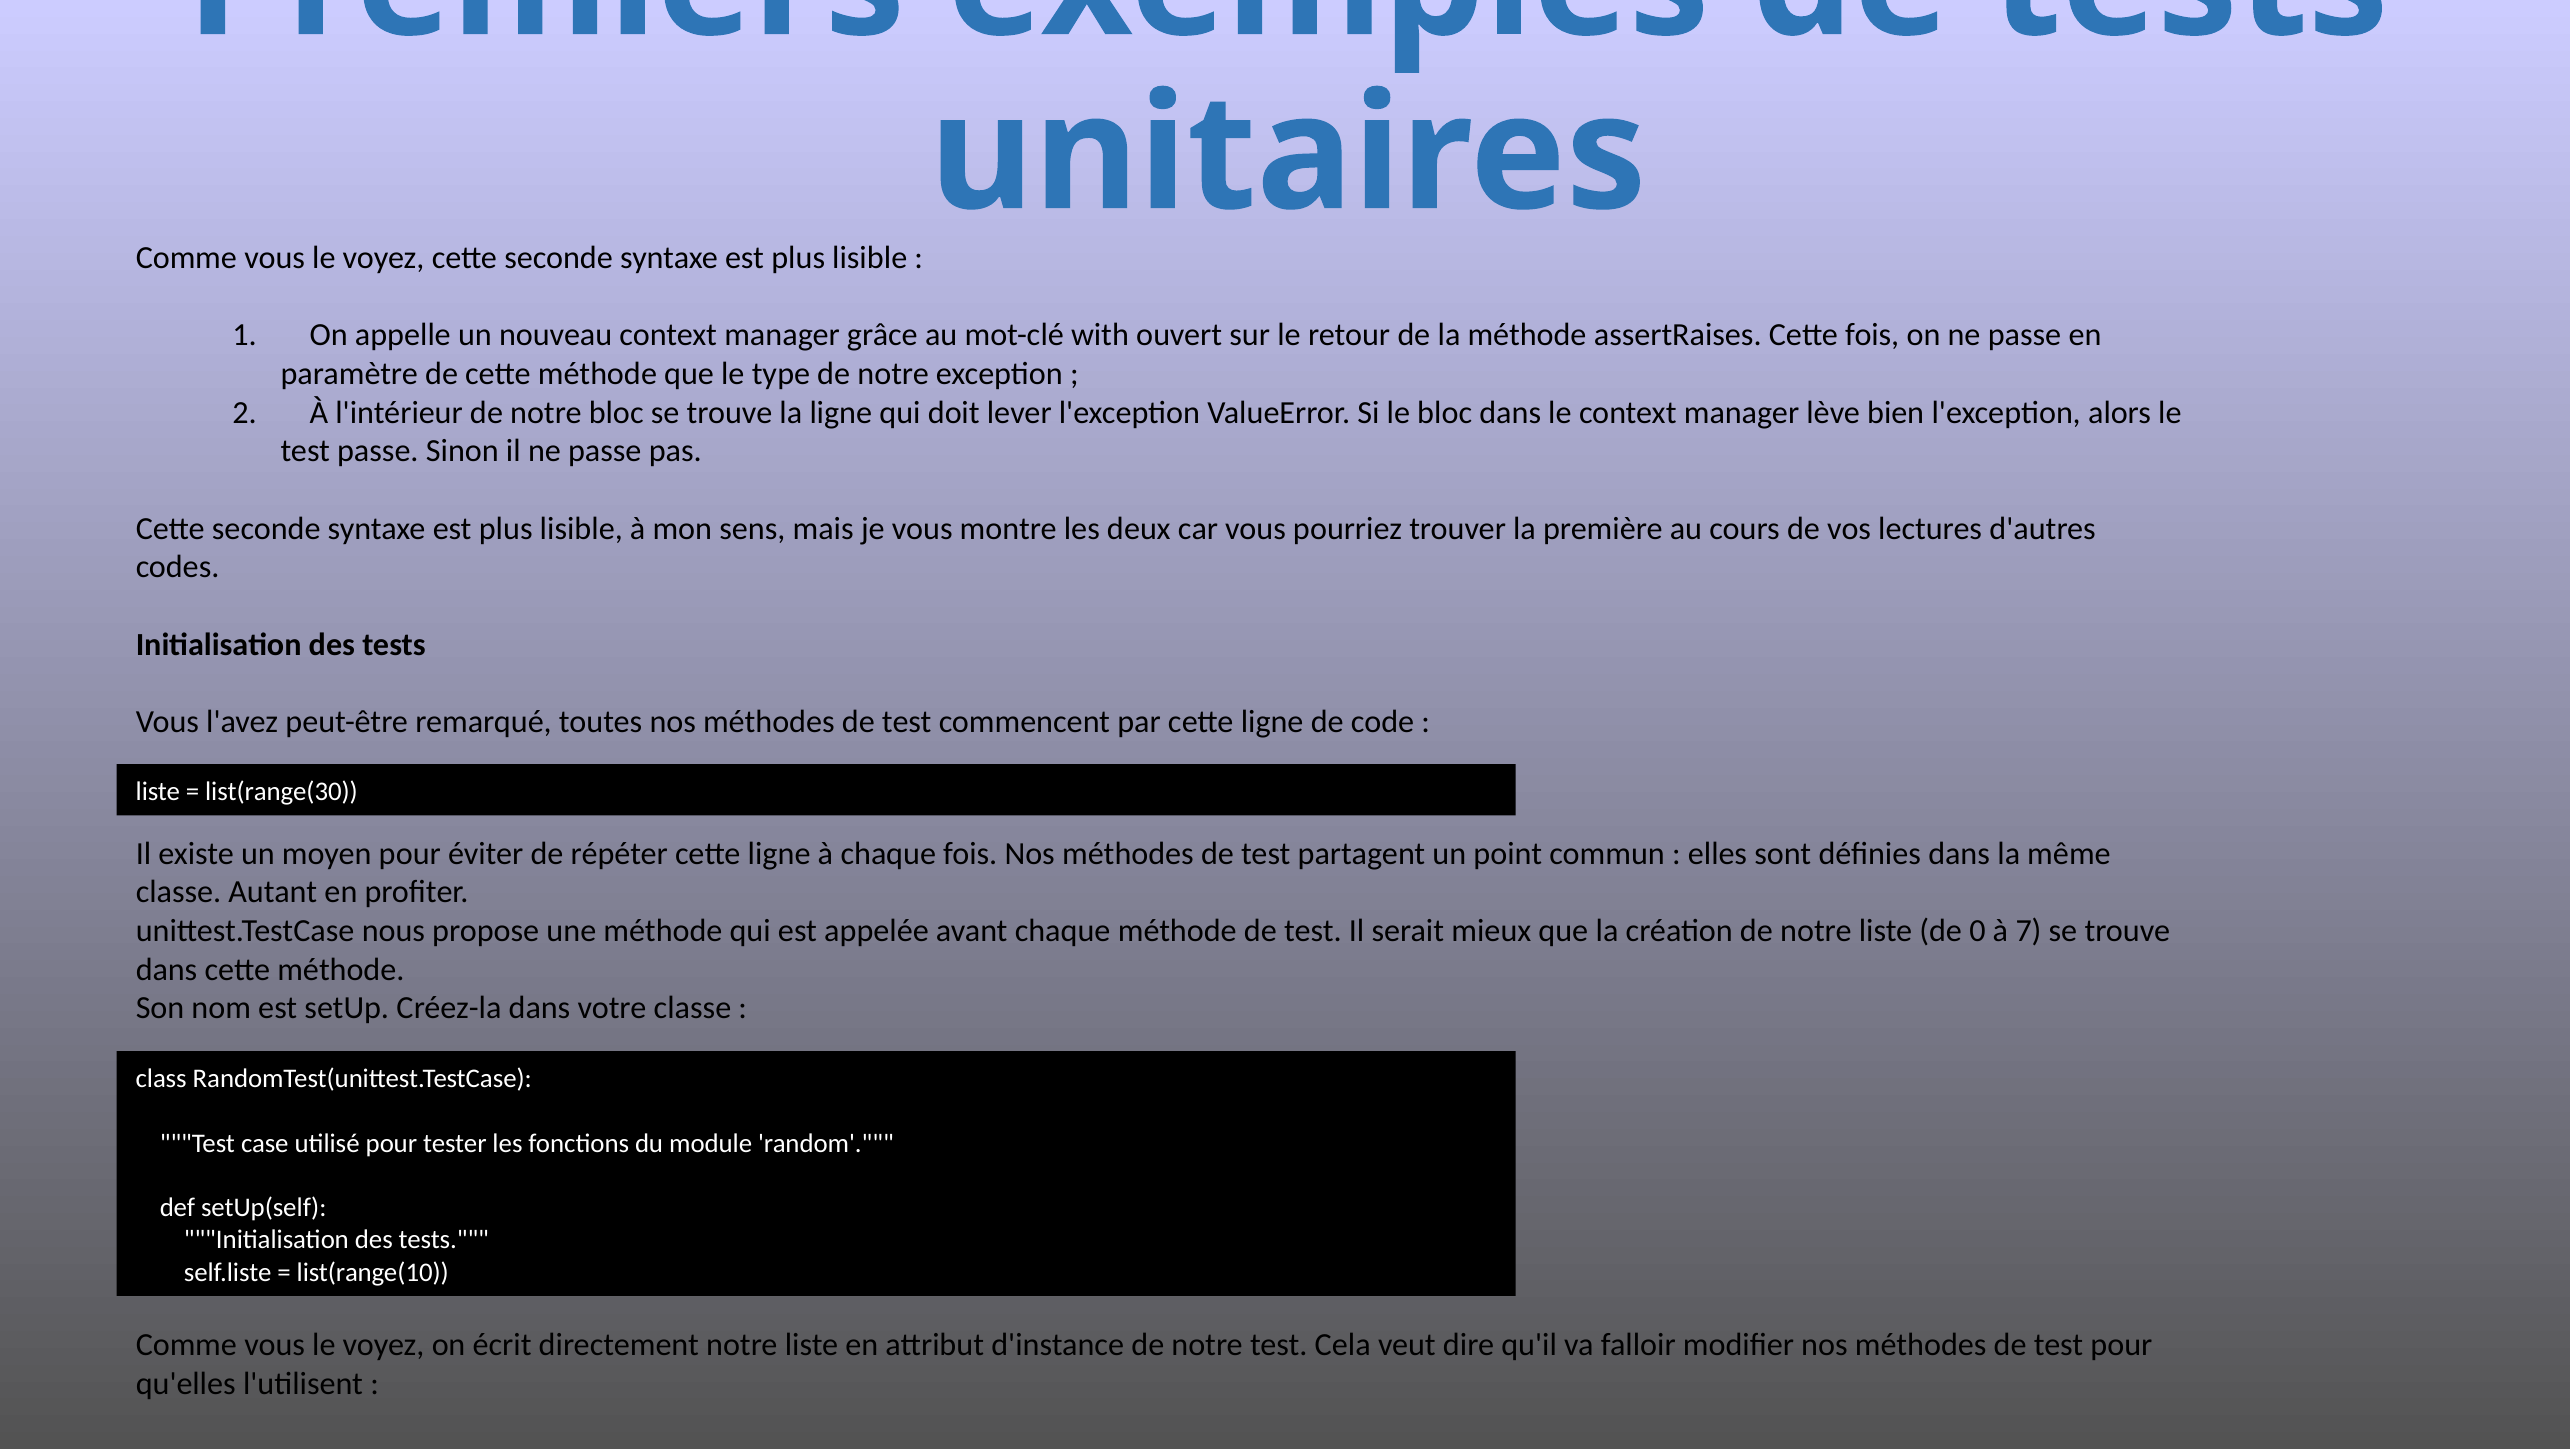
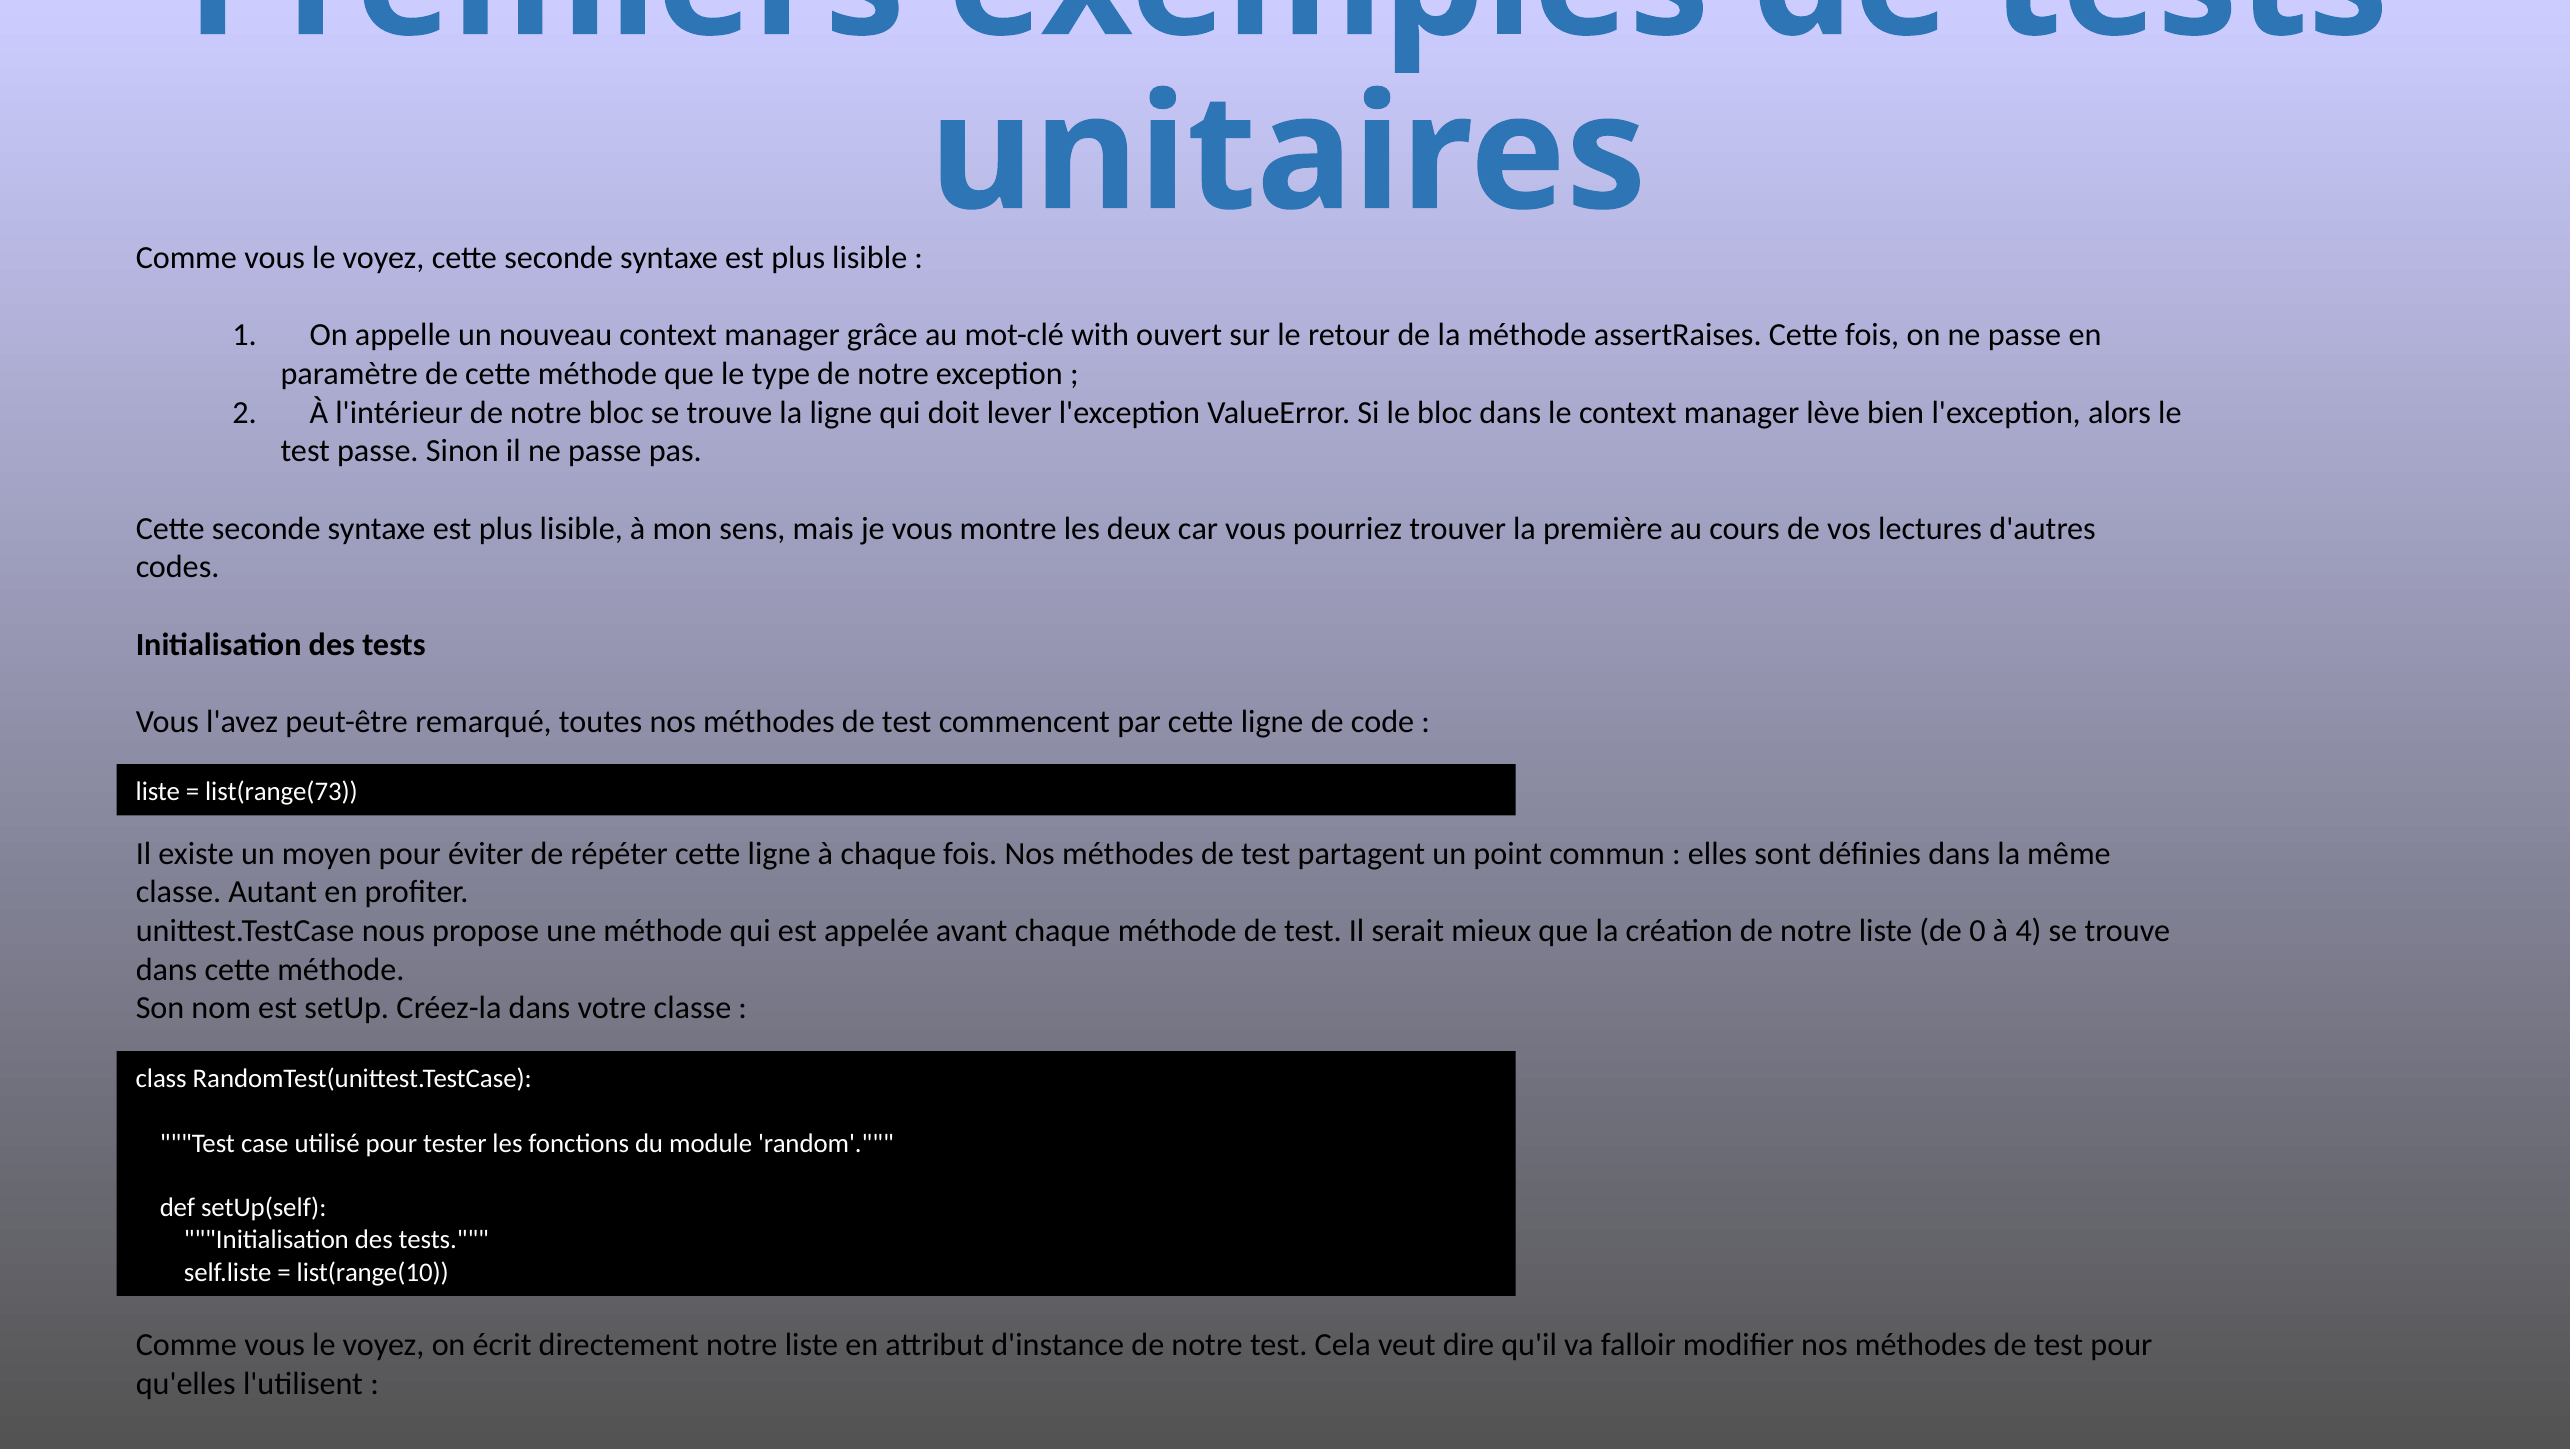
list(range(30: list(range(30 -> list(range(73 (281, 792)
7: 7 -> 4 (2029, 931)
